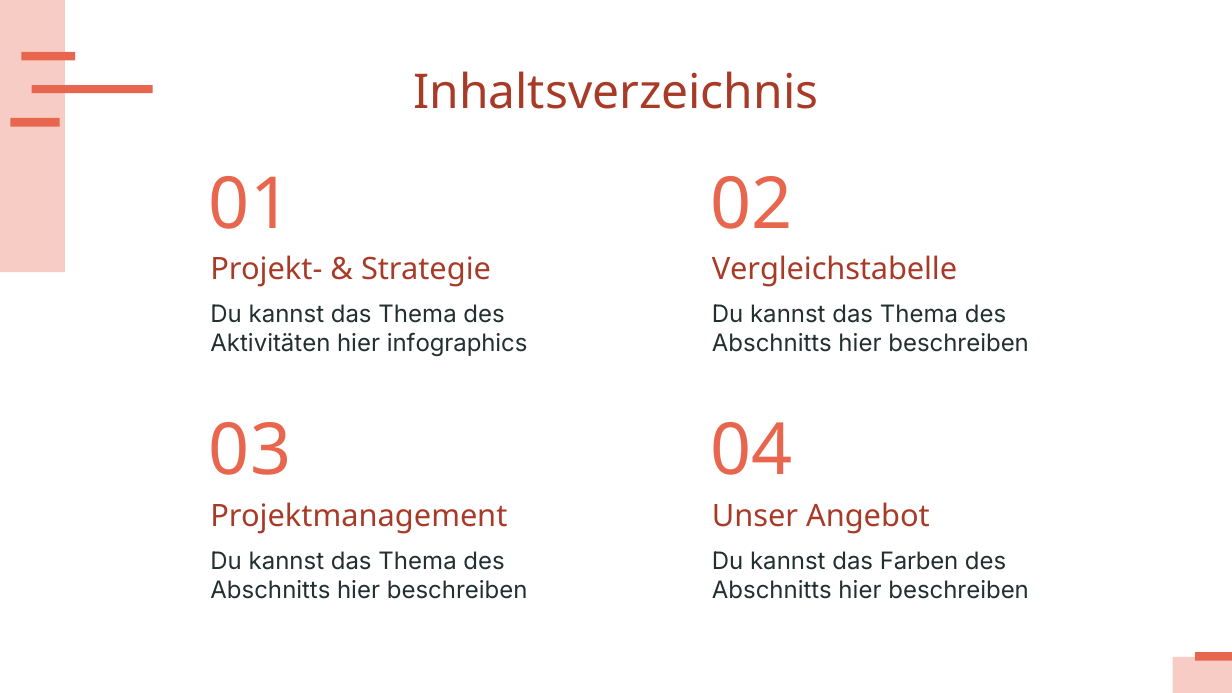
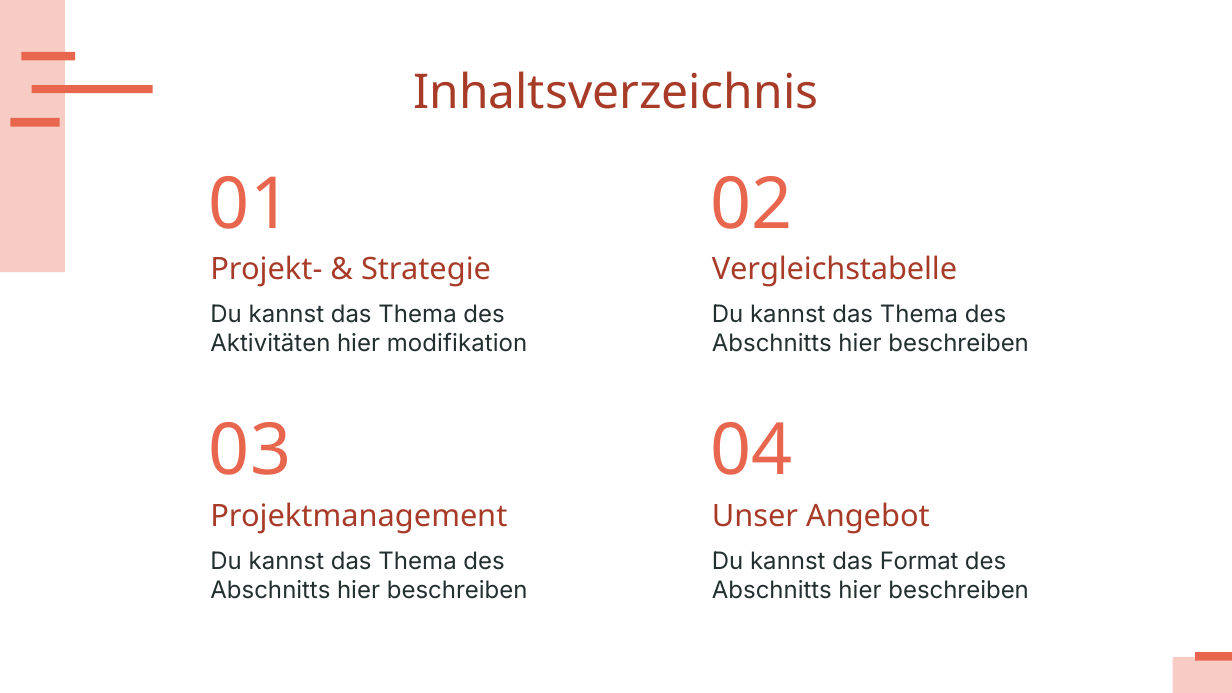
infographics: infographics -> modifikation (457, 344)
Farben: Farben -> Format (919, 561)
